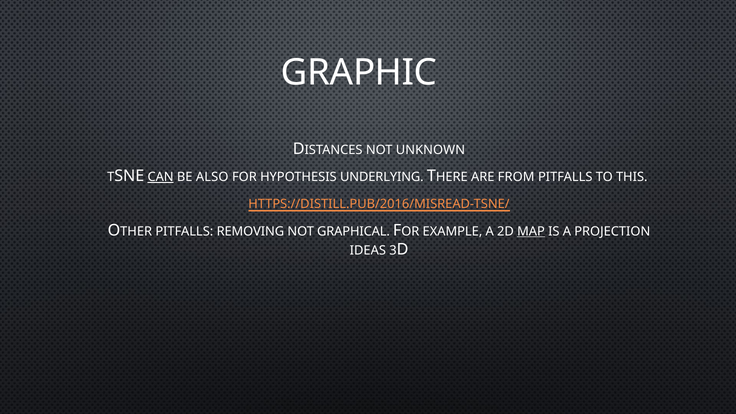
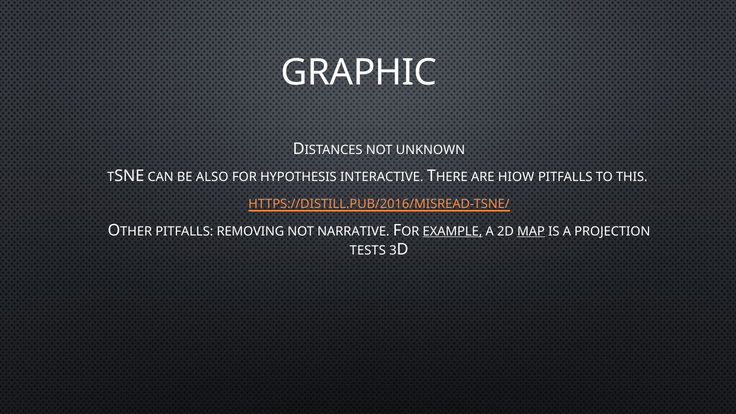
CAN underline: present -> none (161, 177)
UNDERLYING: UNDERLYING -> INTERACTIVE (382, 177)
FROM: FROM -> HIOW (516, 177)
GRAPHICAL: GRAPHICAL -> NARRATIVE (353, 231)
EXAMPLE underline: none -> present (452, 231)
IDEAS: IDEAS -> TESTS (368, 251)
